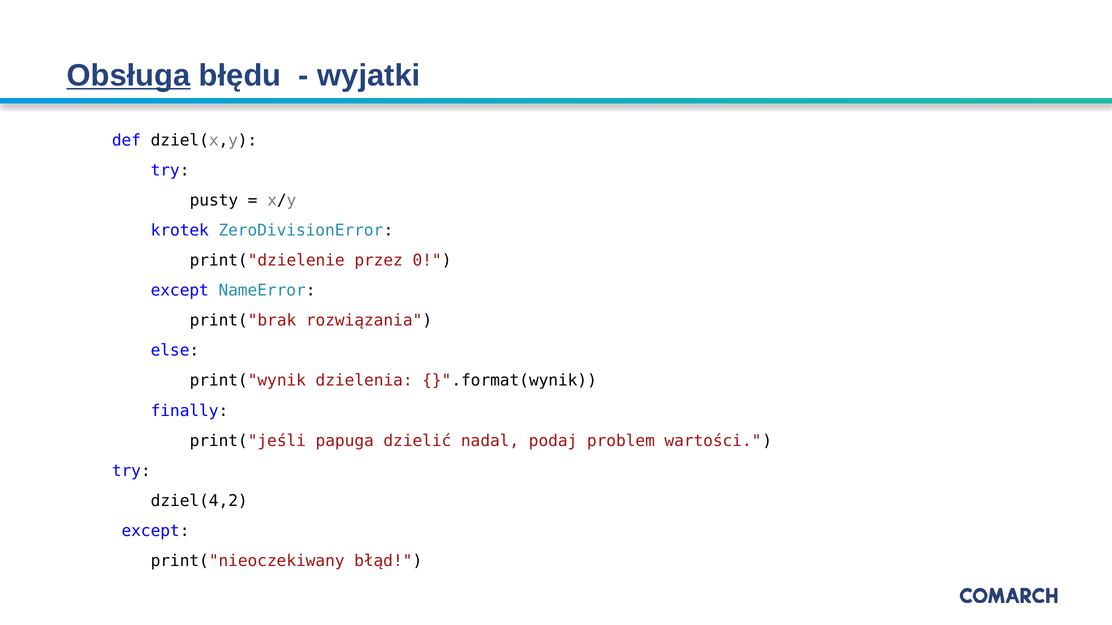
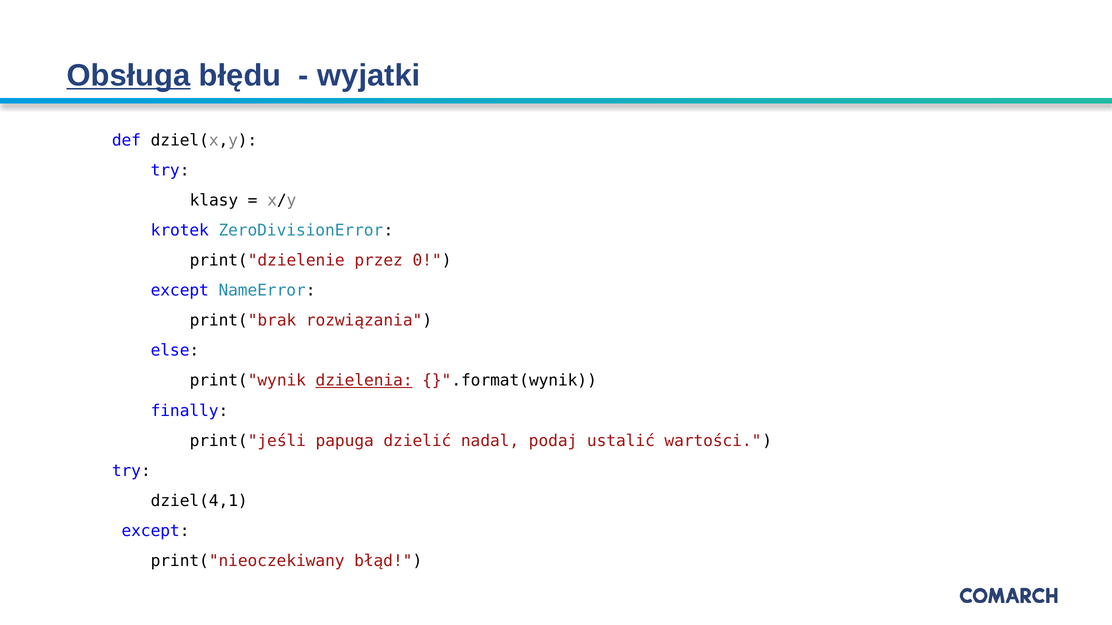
pusty: pusty -> klasy (214, 201)
dzielenia underline: none -> present (364, 381)
problem: problem -> ustalić (621, 441)
dziel(4,2: dziel(4,2 -> dziel(4,1 (199, 501)
